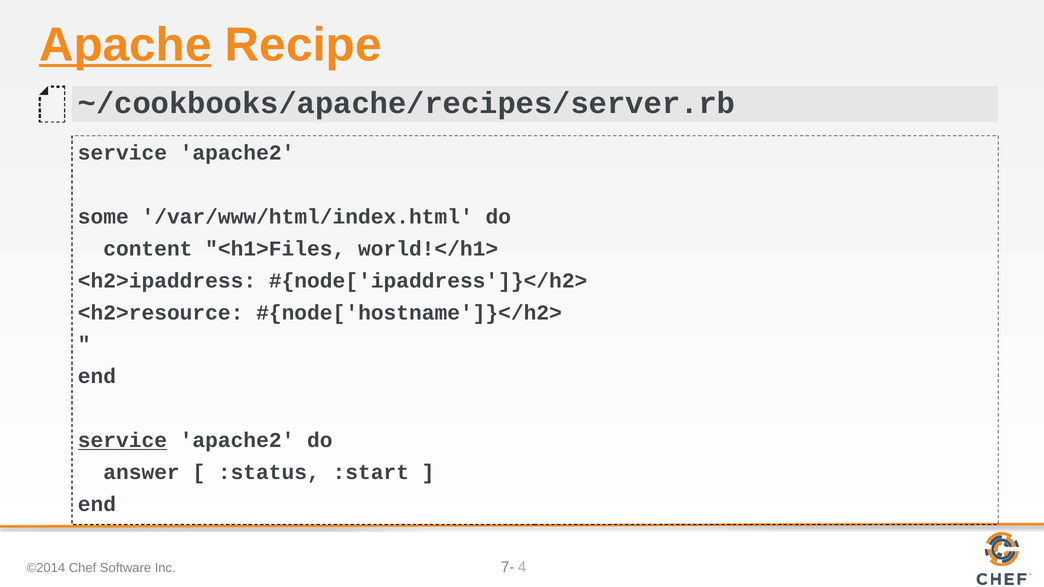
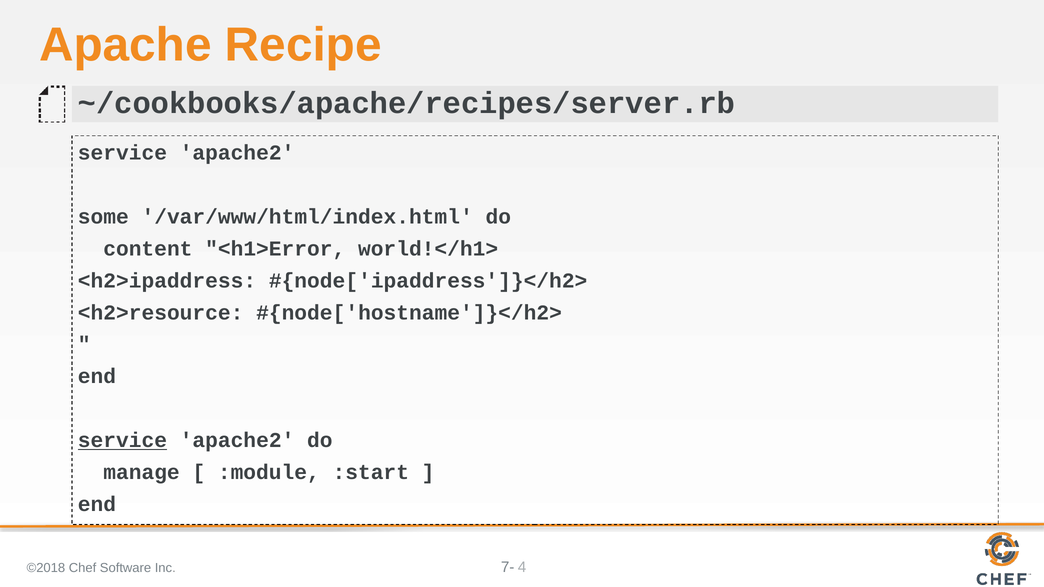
Apache underline: present -> none (125, 45)
<h1>Files: <h1>Files -> <h1>Error (275, 249)
answer: answer -> manage (142, 472)
:status: :status -> :module (269, 472)
©2014: ©2014 -> ©2018 (46, 568)
